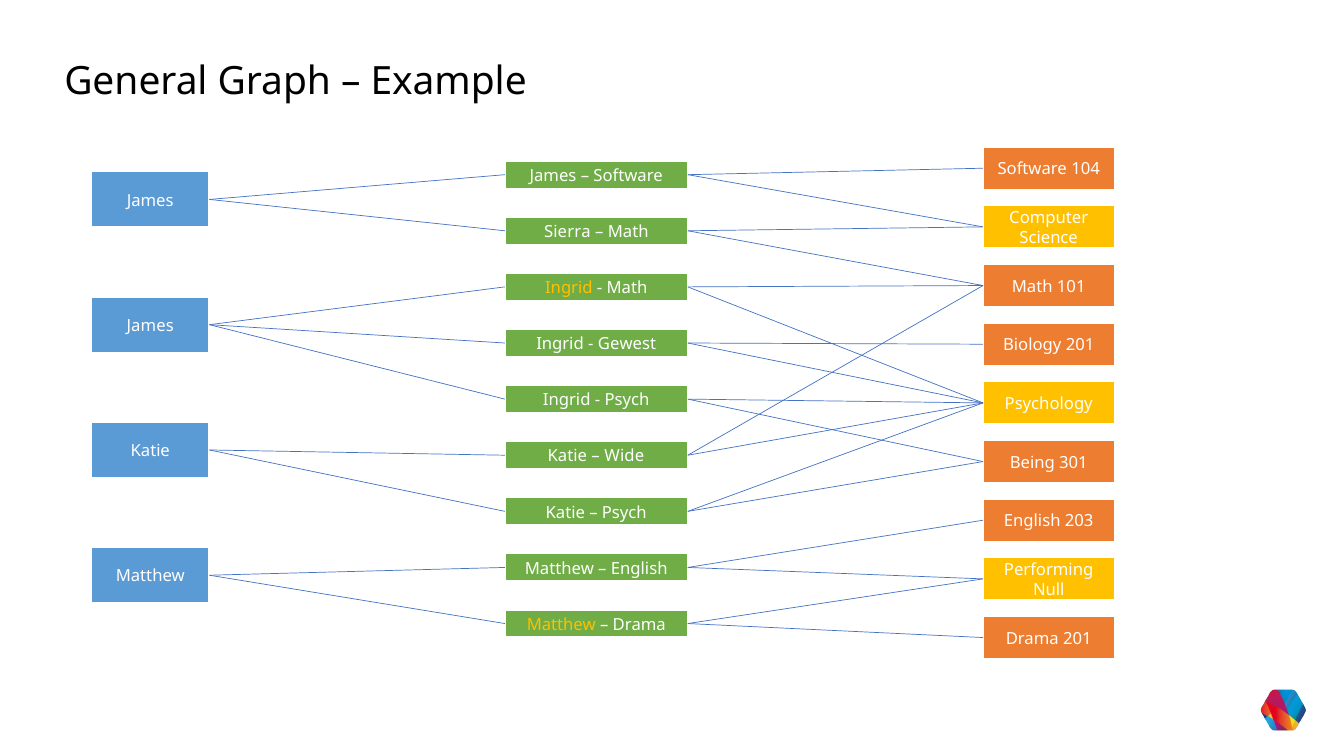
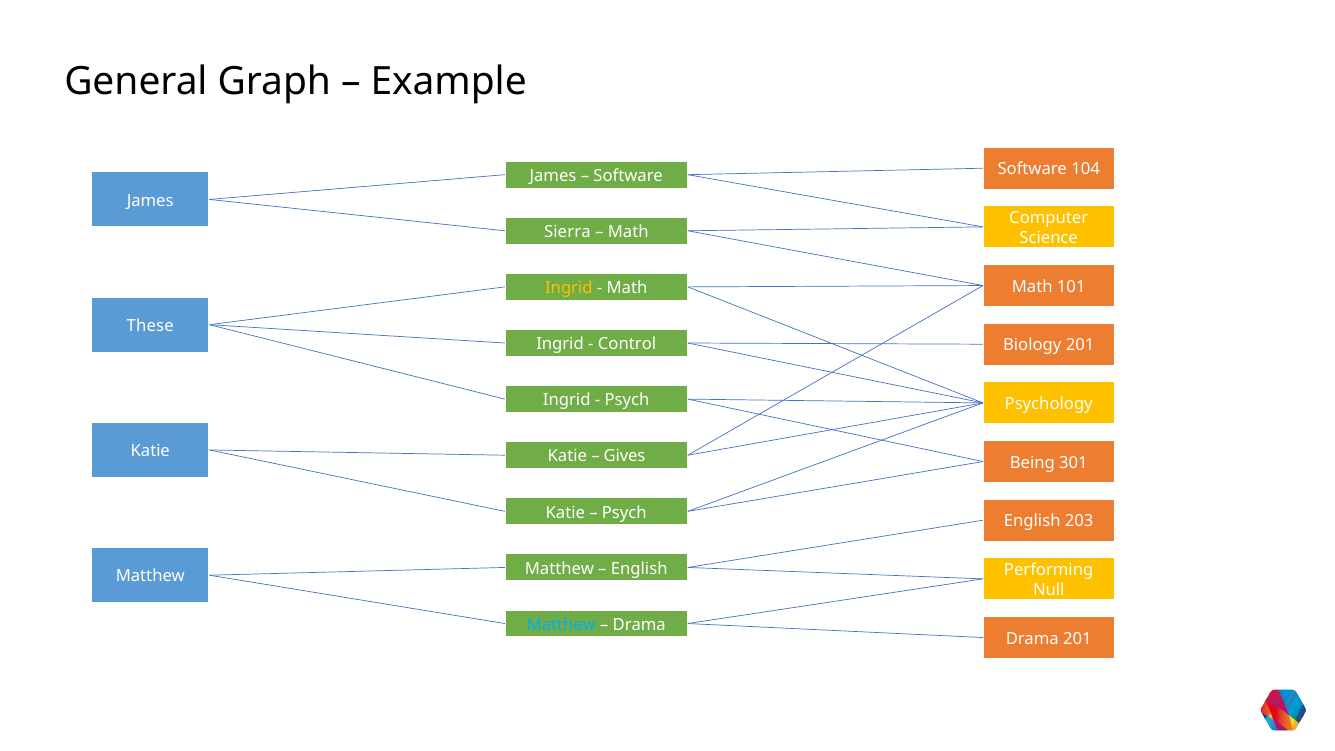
James: James -> These (150, 326)
Gewest: Gewest -> Control (627, 344)
Wide: Wide -> Gives (624, 456)
Matthew colour: yellow -> light blue (561, 625)
